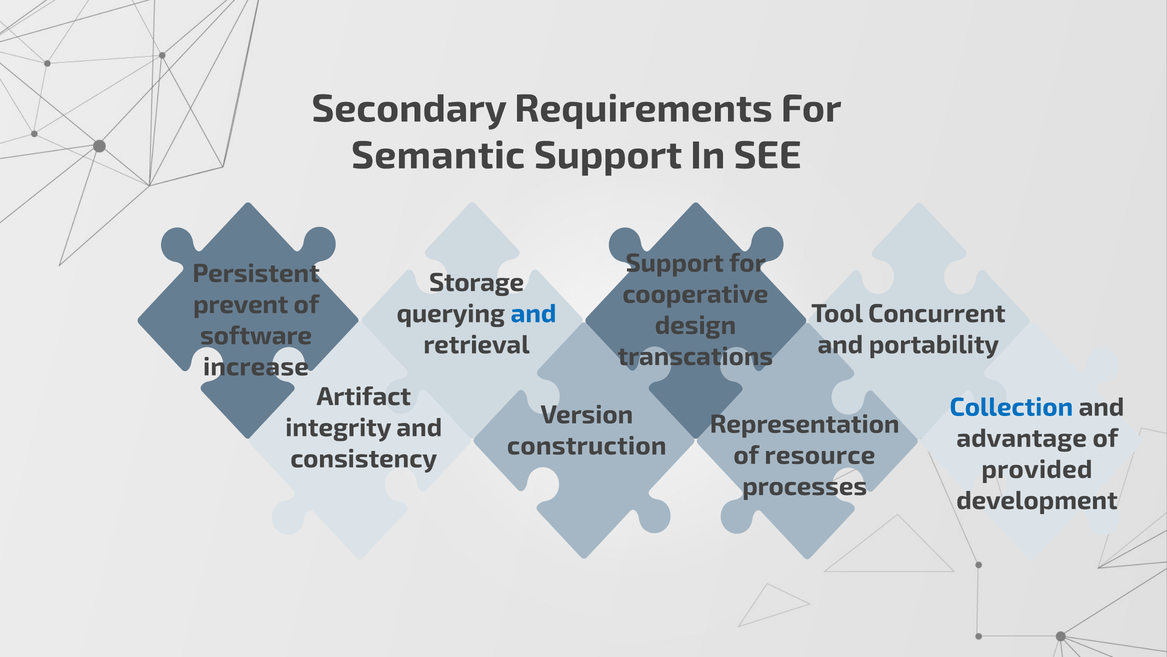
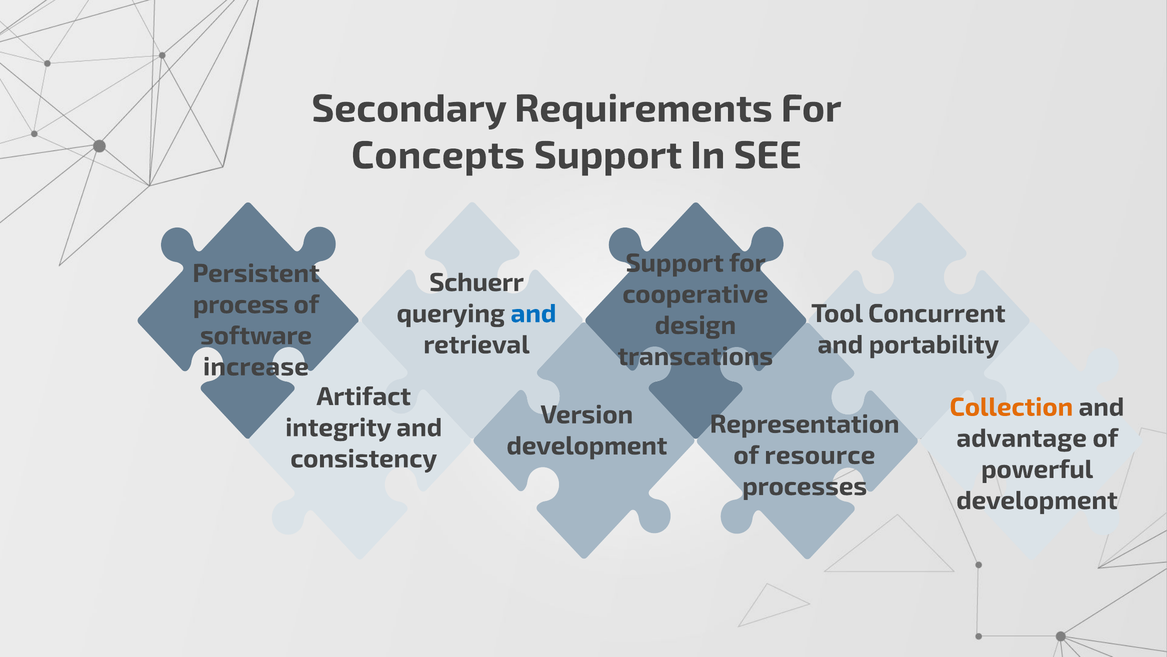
Semantic: Semantic -> Concepts (438, 155)
Storage: Storage -> Schuerr (477, 282)
prevent: prevent -> process (241, 304)
Collection colour: blue -> orange (1011, 407)
construction: construction -> development (587, 445)
provided: provided -> powerful (1037, 469)
